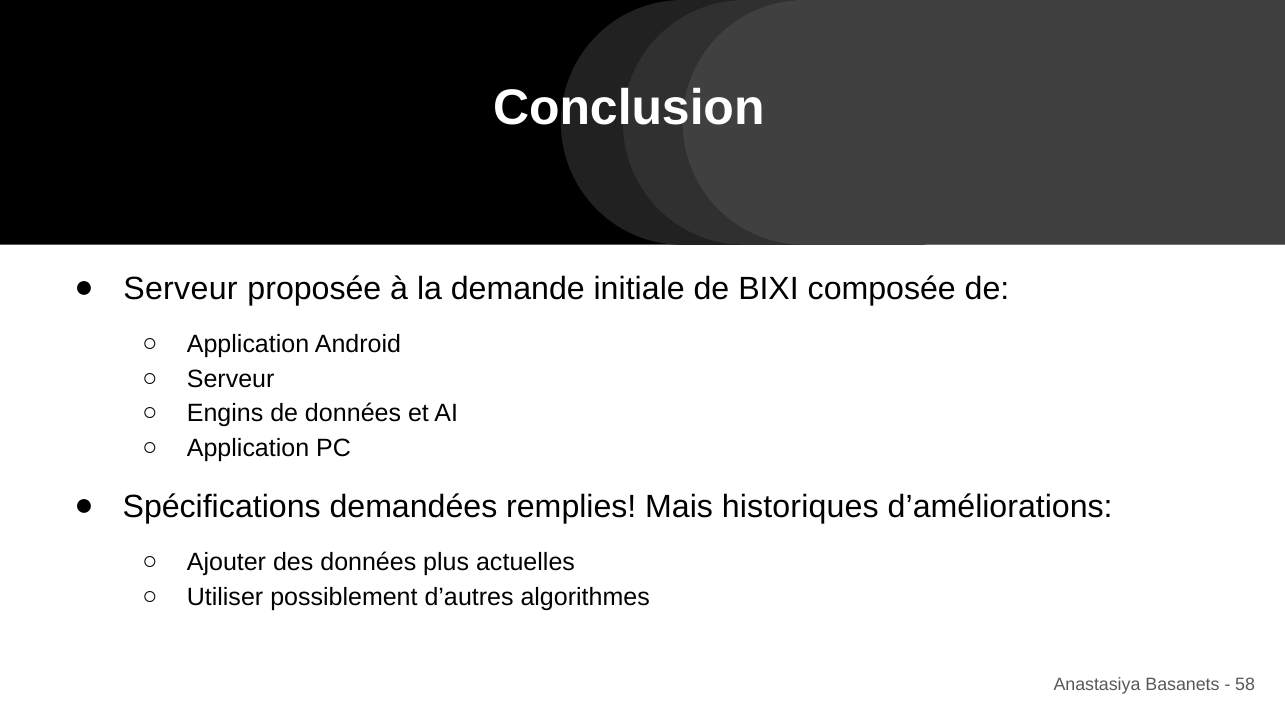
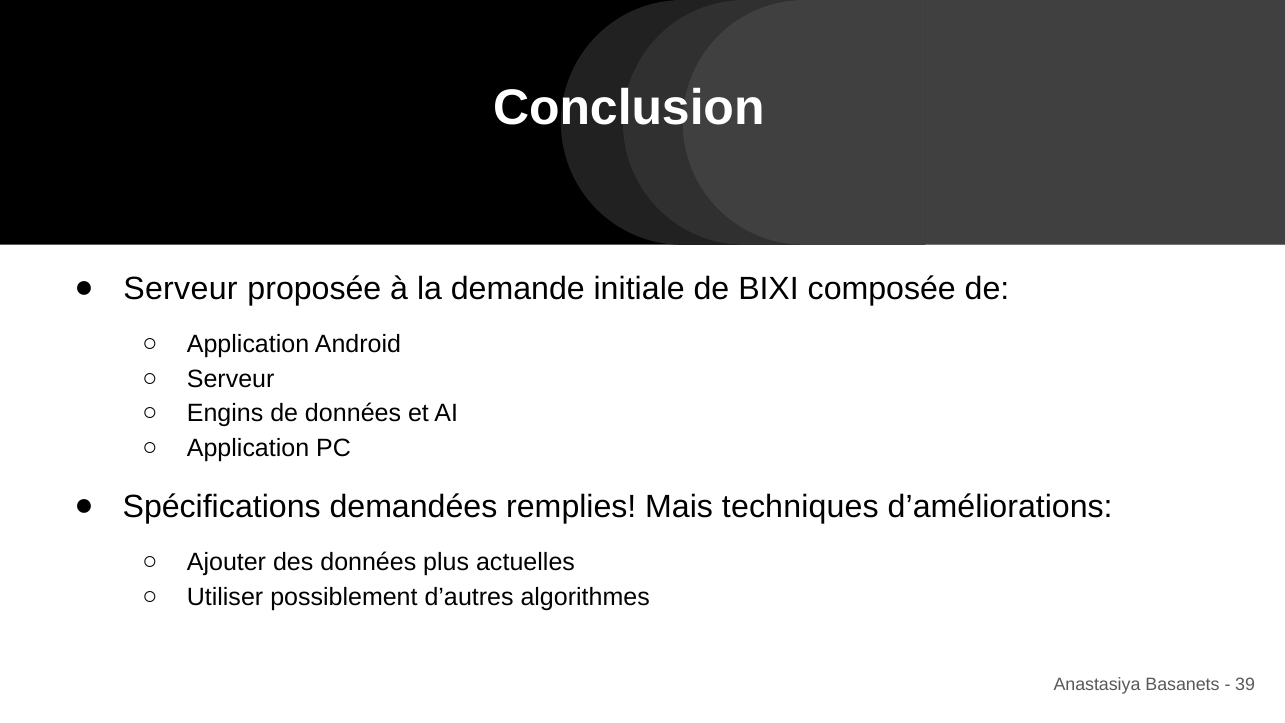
historiques: historiques -> techniques (800, 506)
58: 58 -> 39 (1245, 684)
